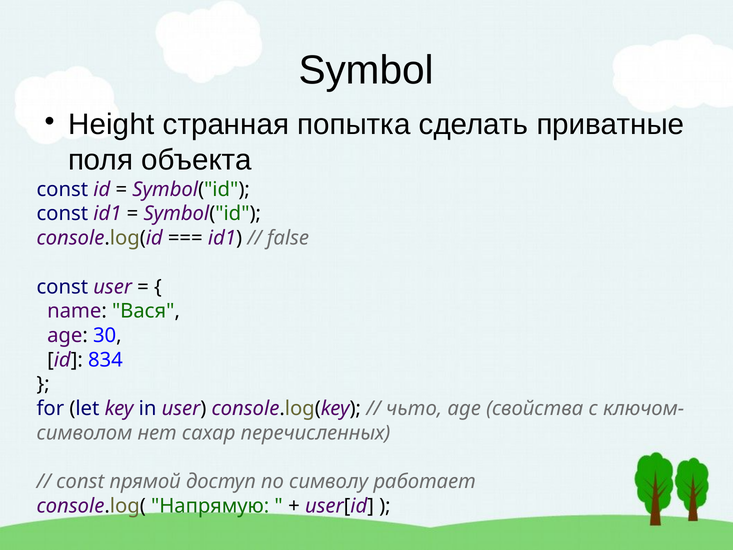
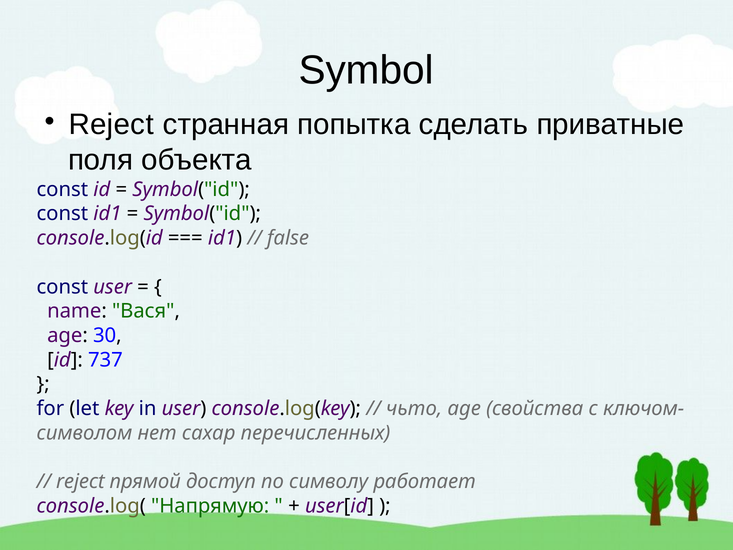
Height: Height -> Reject (111, 125)
834: 834 -> 737 (105, 360)
const: const -> reject (80, 481)
